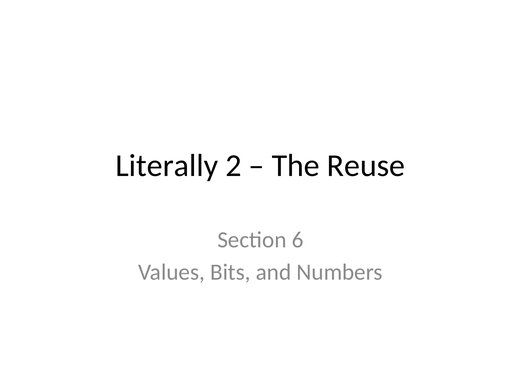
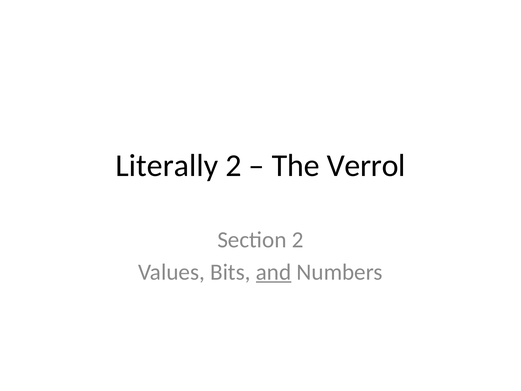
Reuse: Reuse -> Verrol (366, 165)
Section 6: 6 -> 2 (298, 240)
and underline: none -> present (274, 272)
